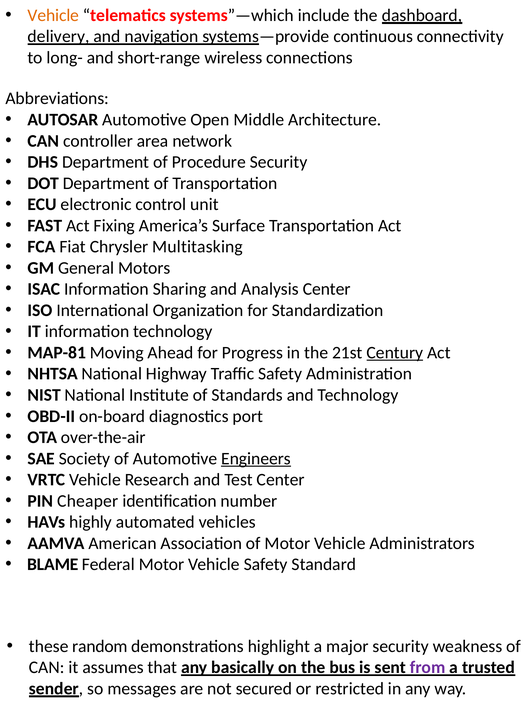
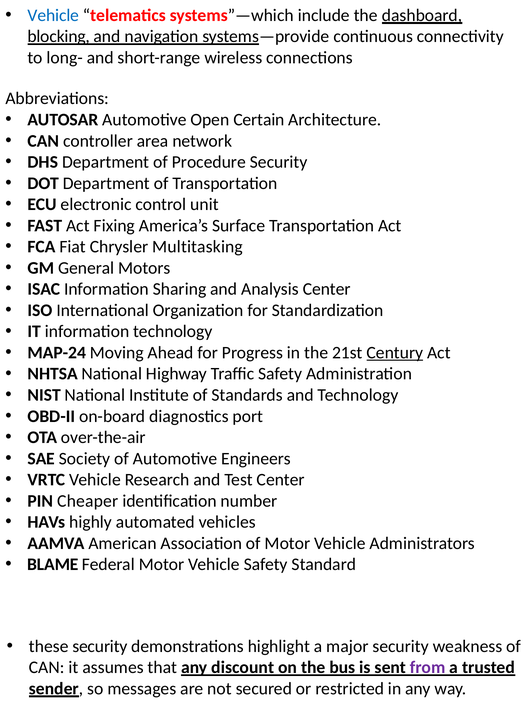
Vehicle colour: orange -> blue (53, 15)
delivery: delivery -> blocking (59, 36)
Middle: Middle -> Certain (259, 120)
MAP-81: MAP-81 -> MAP-24 (57, 352)
Engineers underline: present -> none (256, 458)
these random: random -> security (100, 646)
basically: basically -> discount (243, 667)
